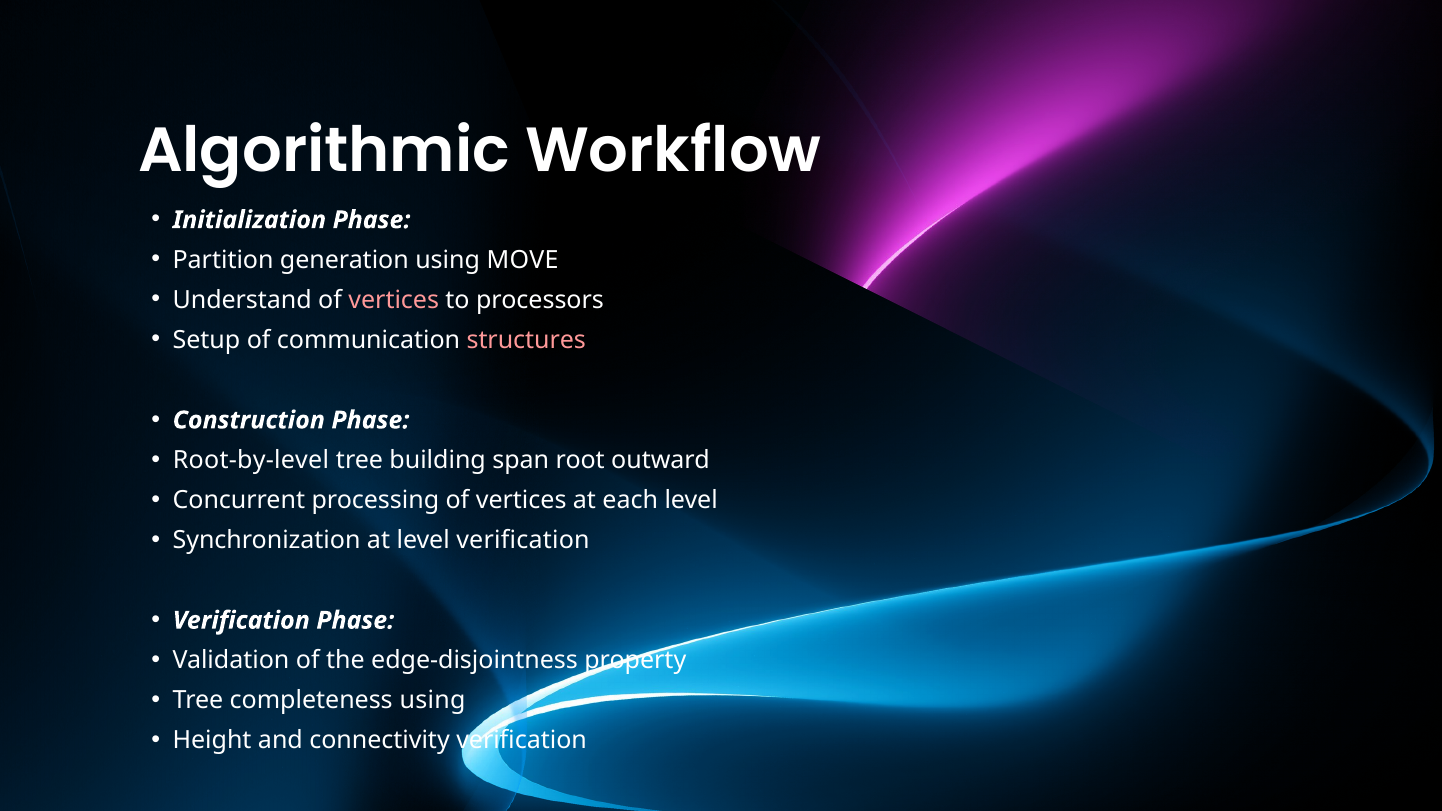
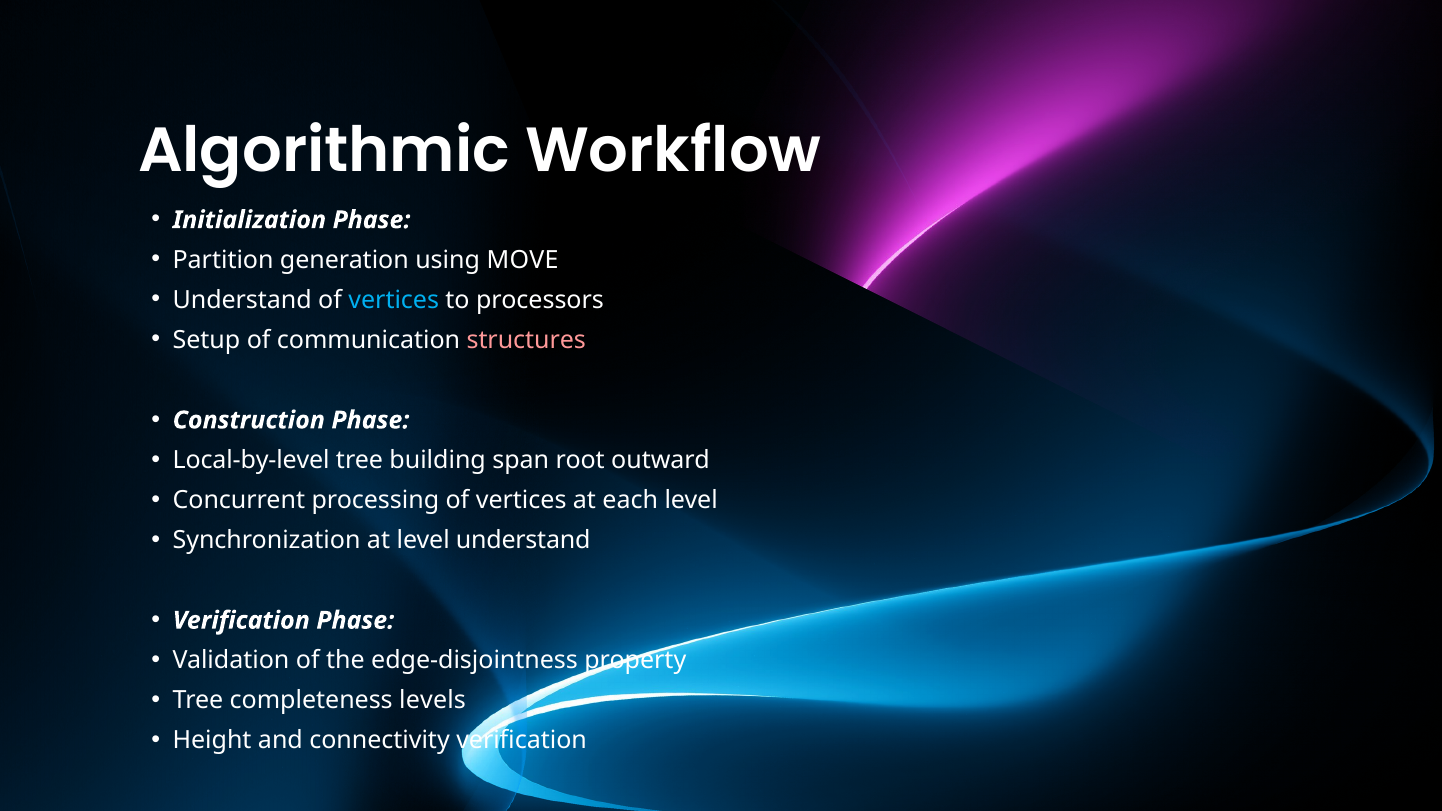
vertices colour: pink -> light blue (394, 300)
Root-by-level: Root-by-level -> Local-by-level (251, 460)
level verification: verification -> understand (523, 540)
completeness using: using -> levels (433, 701)
